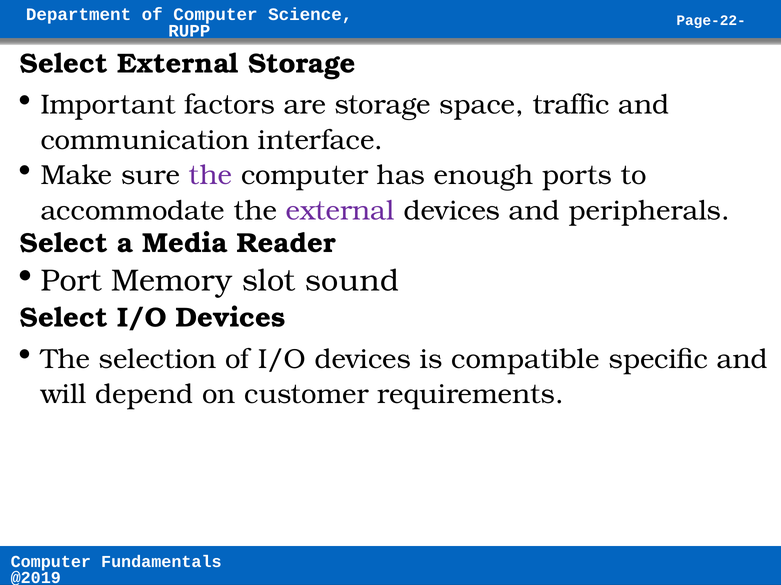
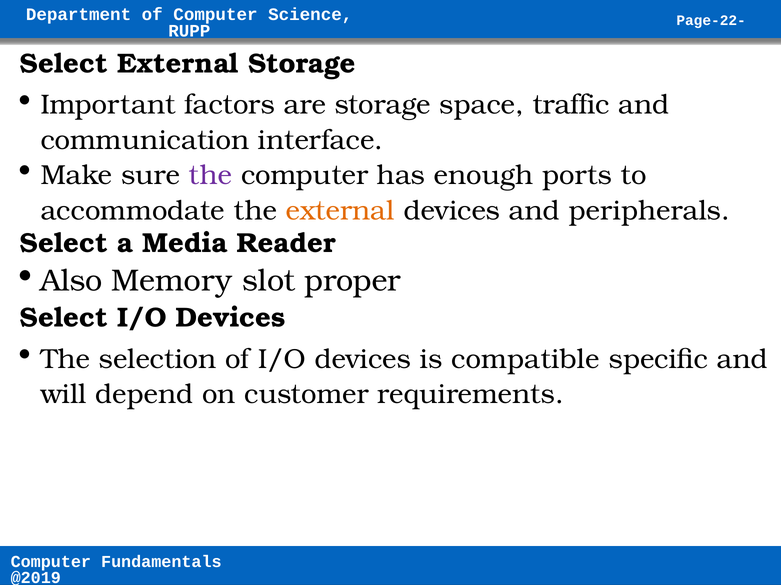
external colour: purple -> orange (340, 211)
Port: Port -> Also (71, 281)
sound: sound -> proper (353, 281)
